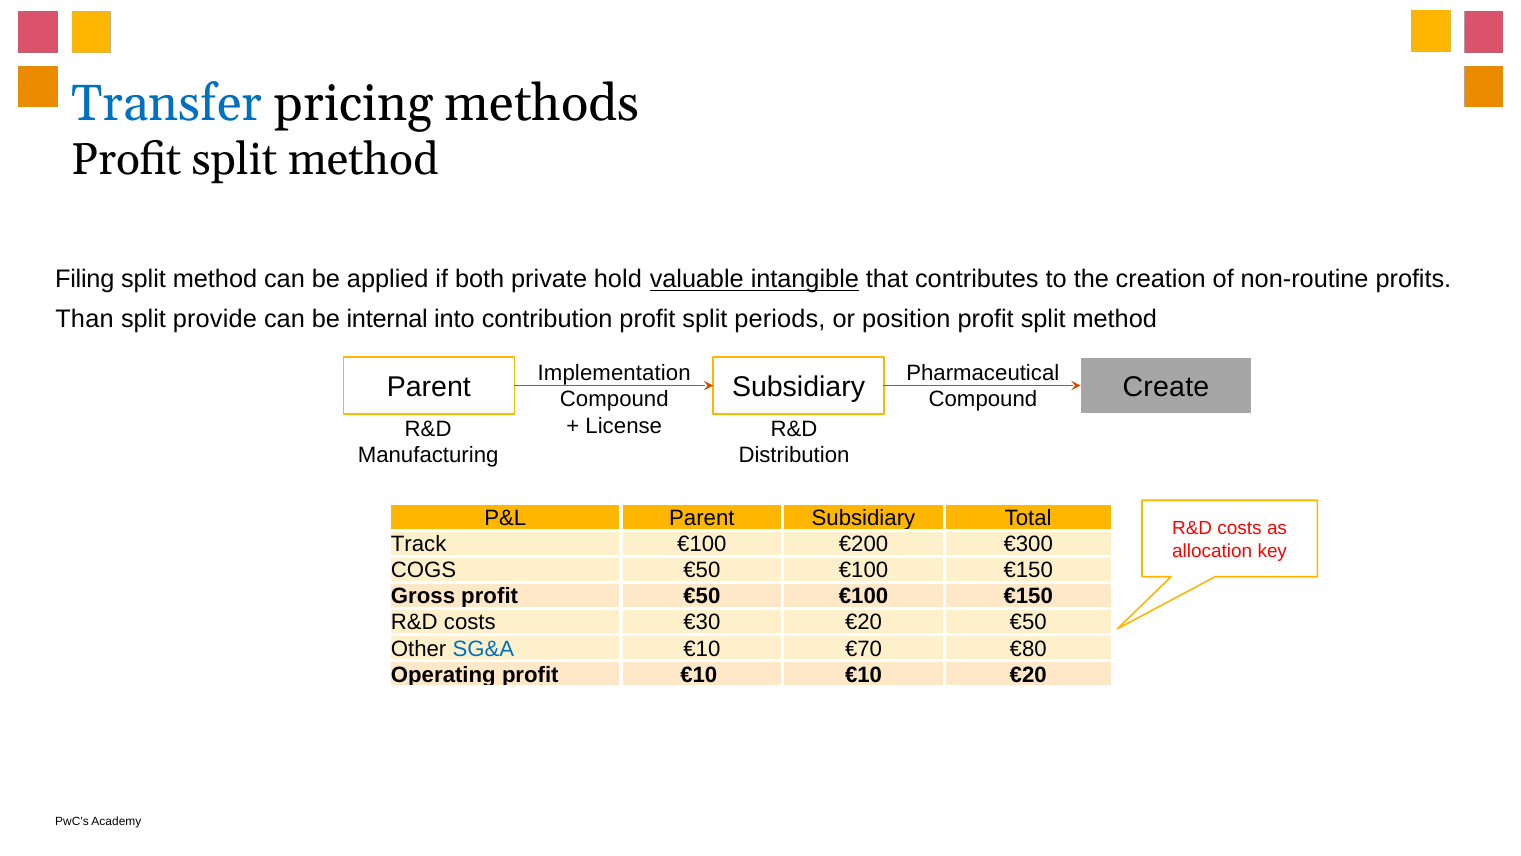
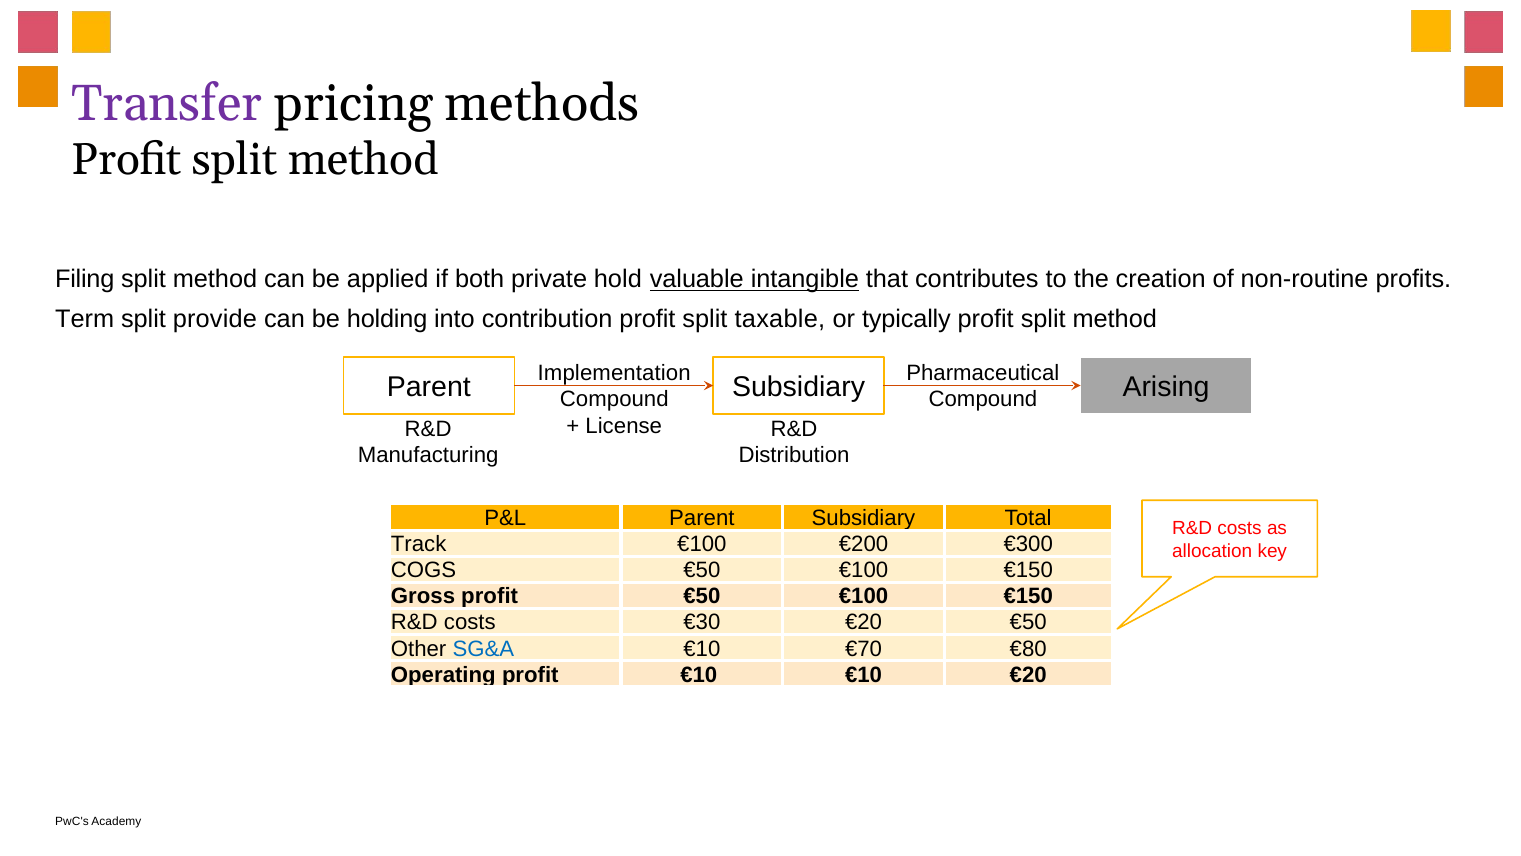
Transfer colour: blue -> purple (167, 104)
Than: Than -> Term (85, 319)
internal: internal -> holding (387, 319)
periods: periods -> taxable (780, 319)
position: position -> typically (906, 319)
Create: Create -> Arising (1166, 387)
